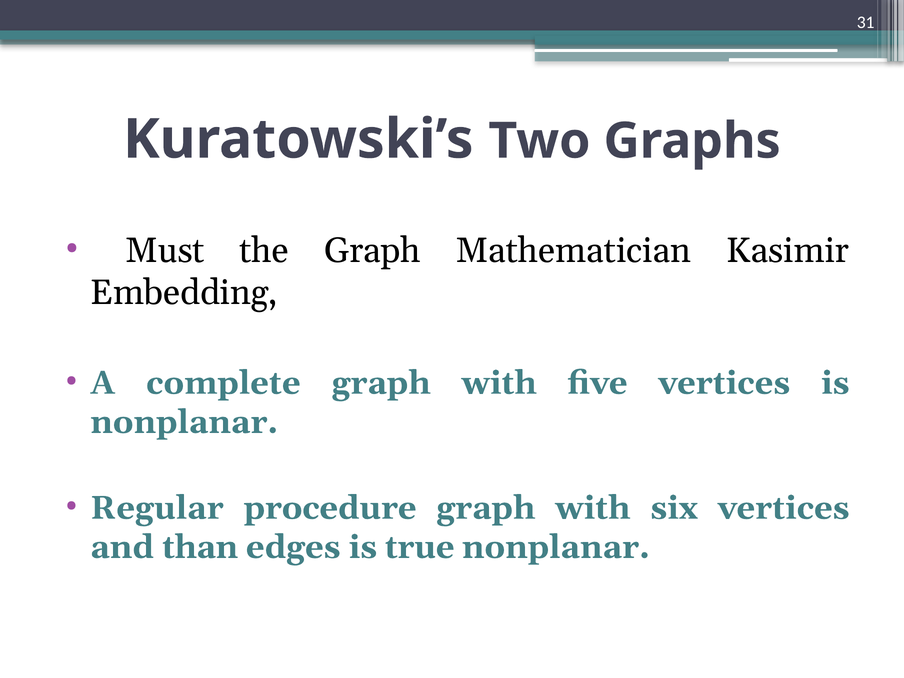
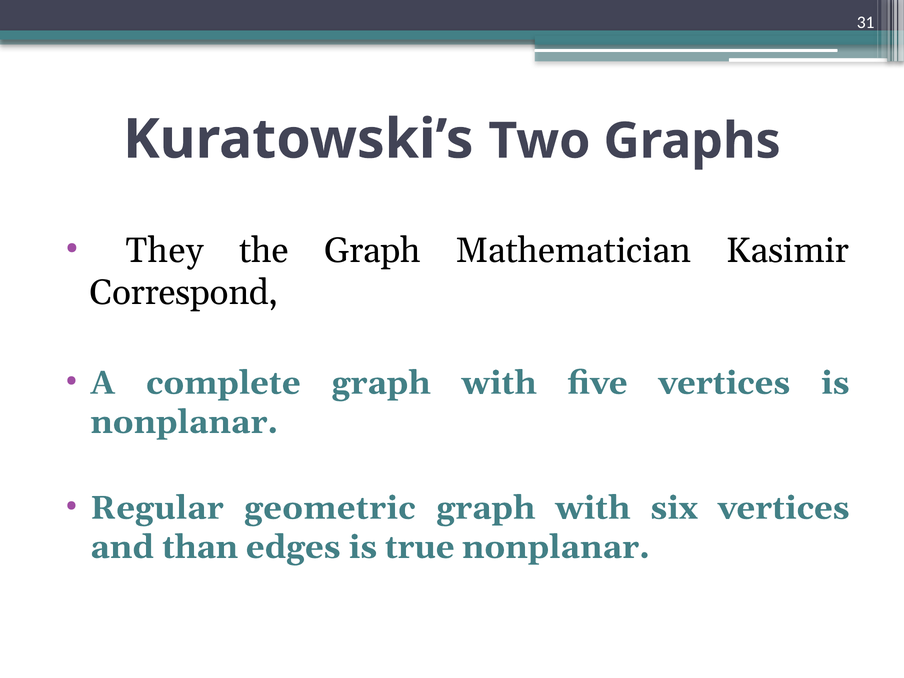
Must: Must -> They (165, 250)
Embedding: Embedding -> Correspond (184, 293)
procedure: procedure -> geometric (330, 508)
